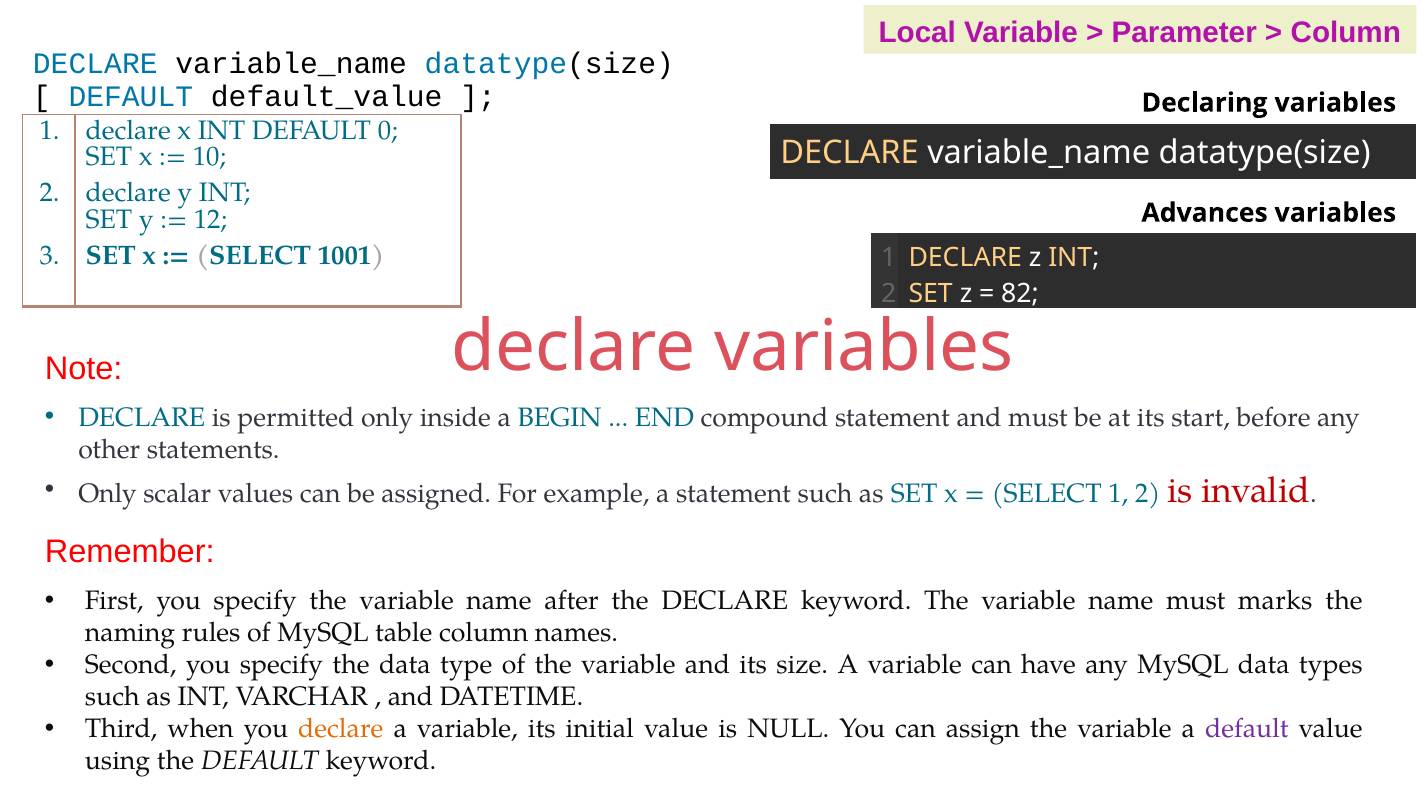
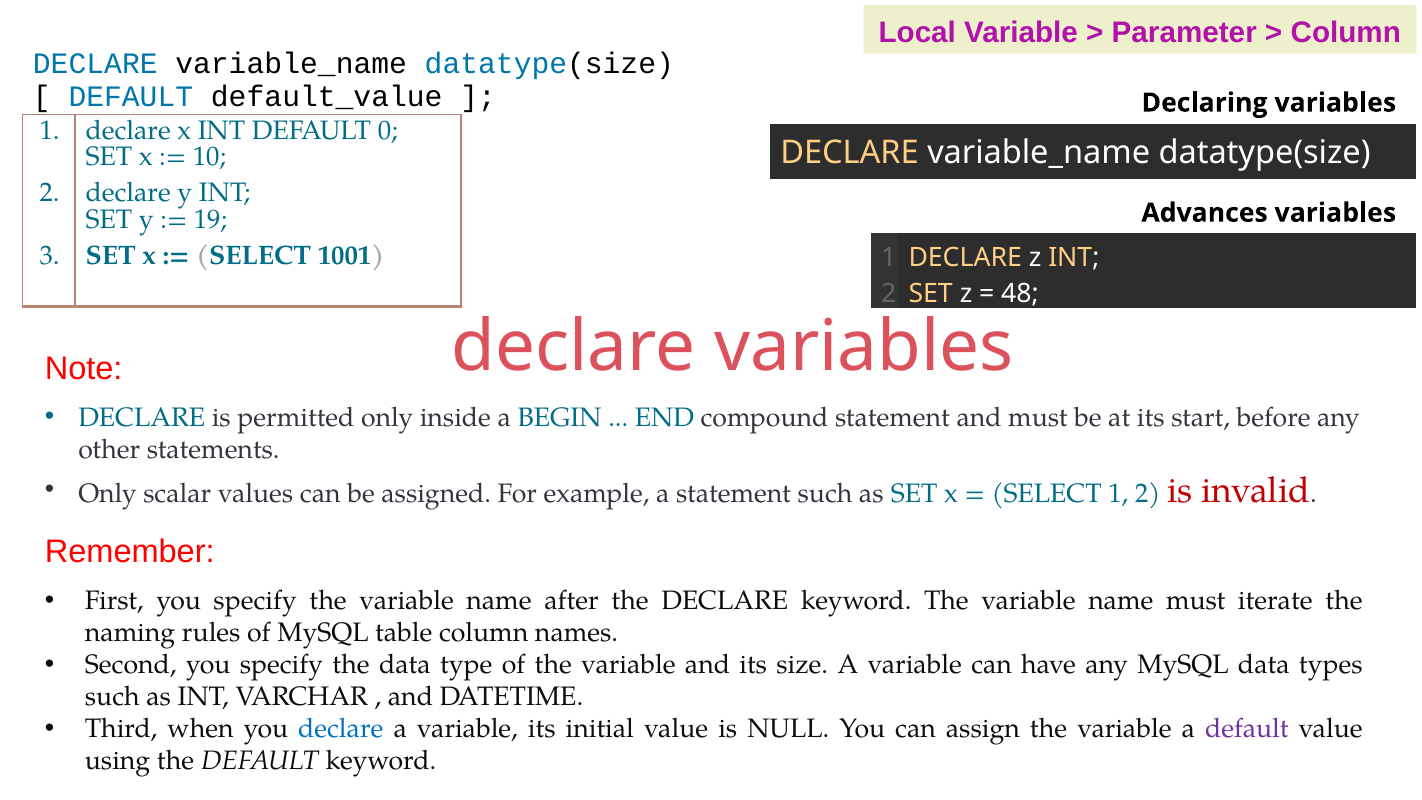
12: 12 -> 19 (210, 220)
82: 82 -> 48 (1020, 294)
marks: marks -> iterate (1275, 601)
declare colour: orange -> blue (341, 729)
